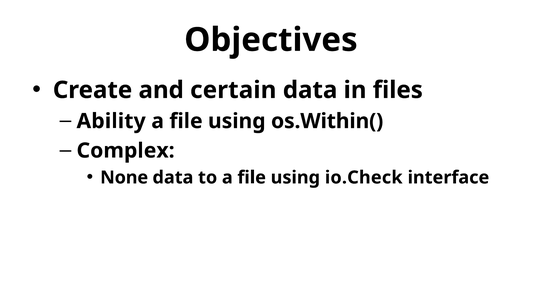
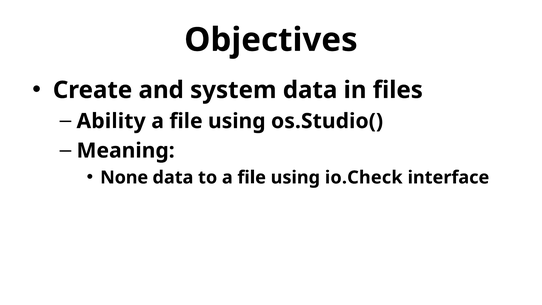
certain: certain -> system (233, 90)
os.Within(: os.Within( -> os.Studio( (327, 121)
Complex: Complex -> Meaning (126, 151)
